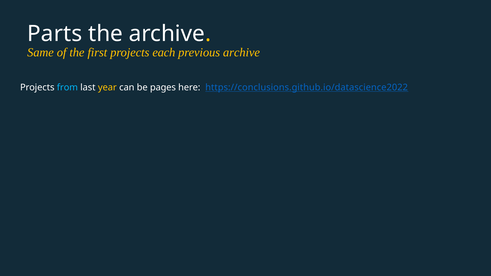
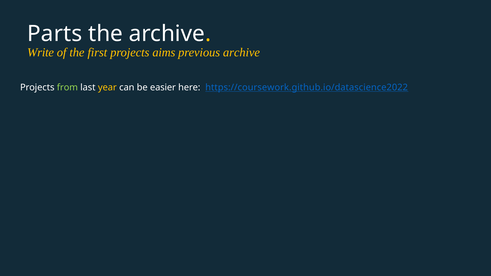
Same: Same -> Write (41, 52)
each: each -> aims (164, 52)
from colour: light blue -> light green (67, 87)
pages: pages -> easier (163, 87)
https://conclusions.github.io/datascience2022: https://conclusions.github.io/datascience2022 -> https://coursework.github.io/datascience2022 (307, 87)
